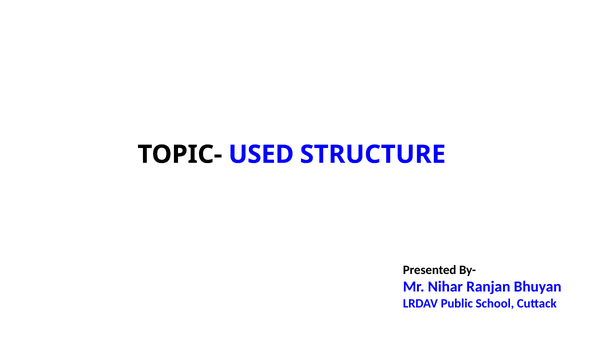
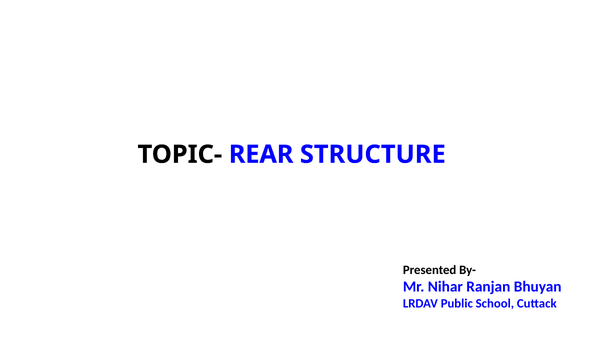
USED: USED -> REAR (261, 155)
